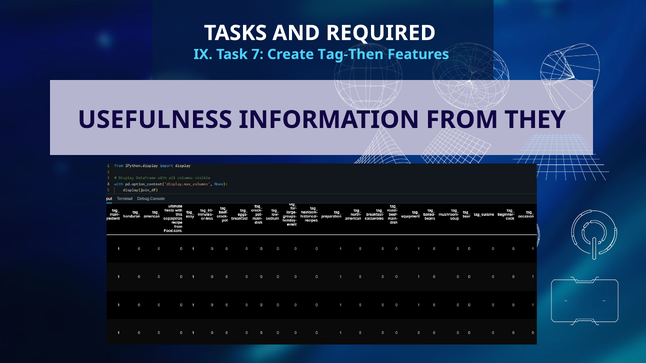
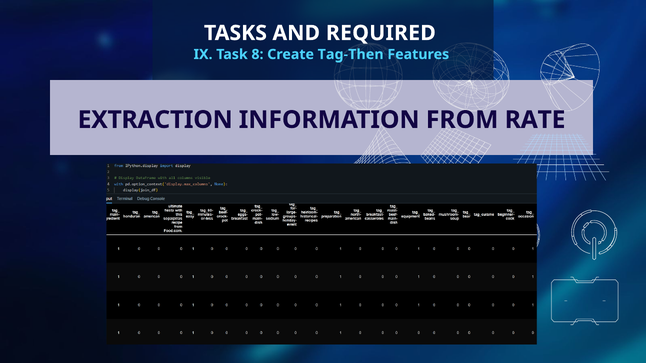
7: 7 -> 8 (257, 54)
USEFULNESS: USEFULNESS -> EXTRACTION (155, 120)
THEY: THEY -> RATE (535, 120)
